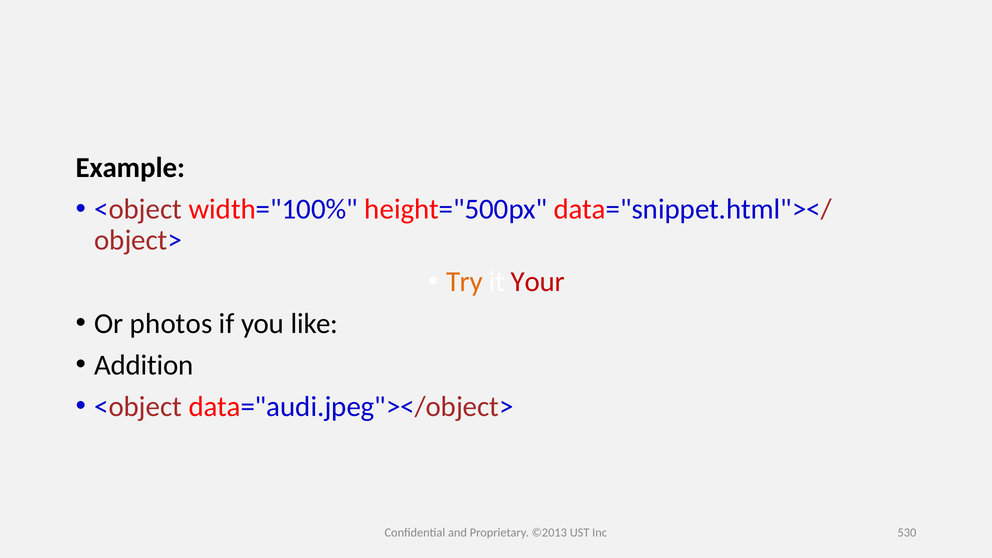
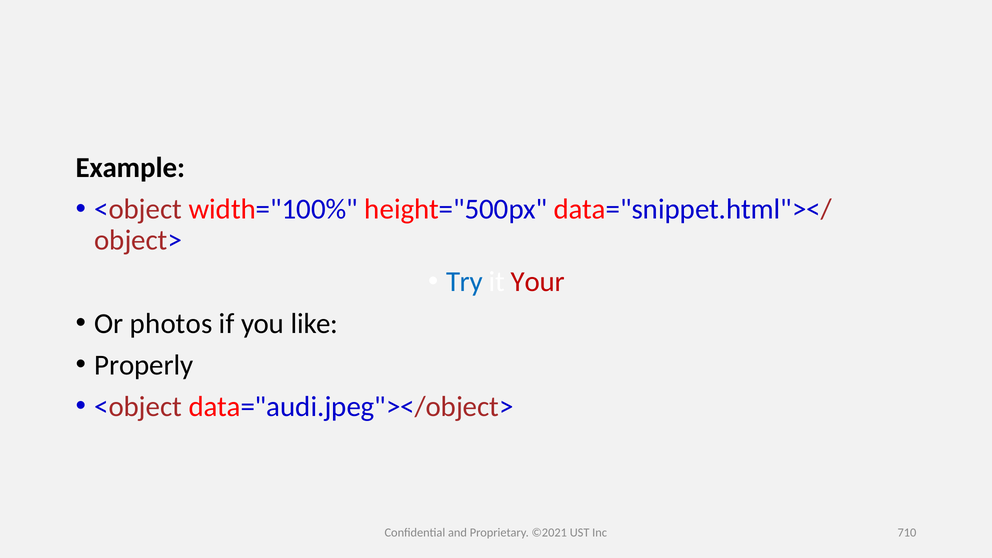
Try colour: orange -> blue (465, 282)
Addition: Addition -> Properly (144, 365)
©2013: ©2013 -> ©2021 (549, 533)
530: 530 -> 710 (907, 533)
